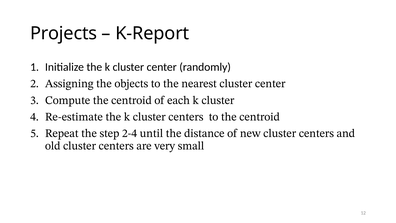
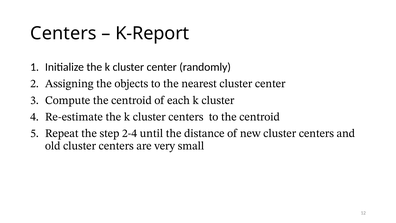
Projects: Projects -> Centers (63, 33)
